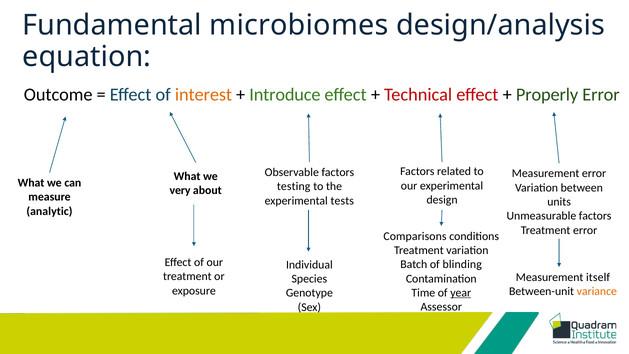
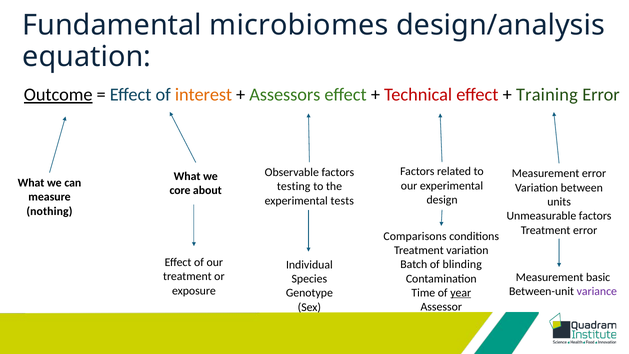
Outcome underline: none -> present (58, 95)
Introduce: Introduce -> Assessors (285, 95)
Properly: Properly -> Training (547, 95)
very: very -> core (180, 190)
analytic: analytic -> nothing (49, 211)
itself: itself -> basic (598, 277)
variance colour: orange -> purple (597, 291)
